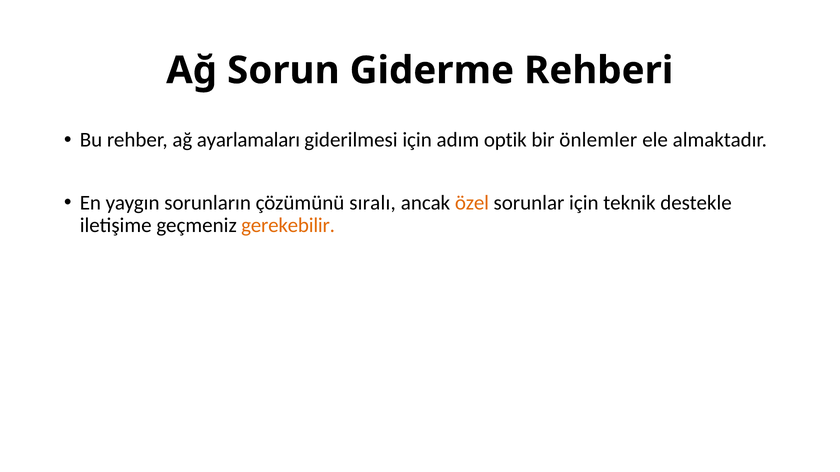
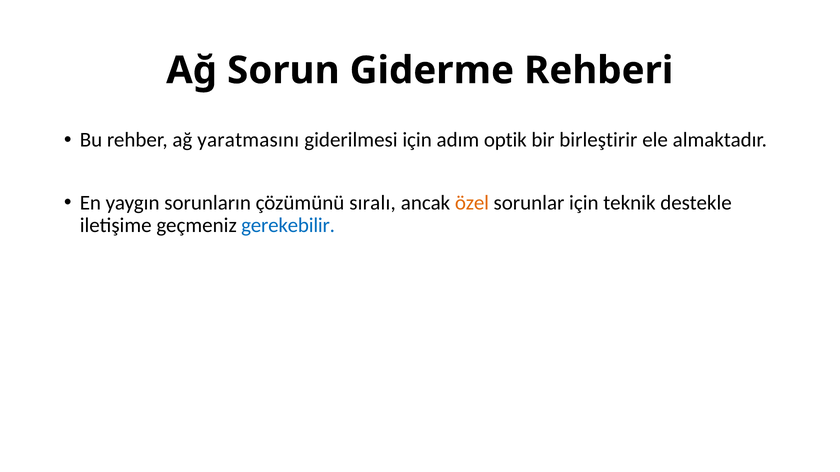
ayarlamaları: ayarlamaları -> yaratmasını (248, 140)
önlemler: önlemler -> birleştirir (598, 140)
gerekebilir colour: orange -> blue (288, 226)
